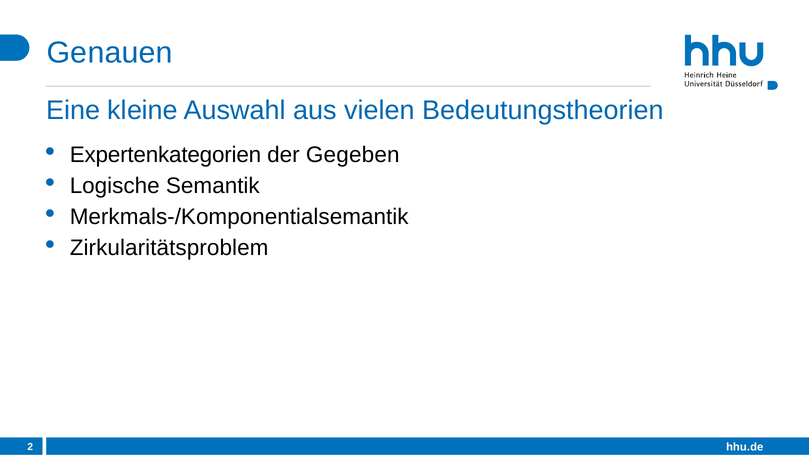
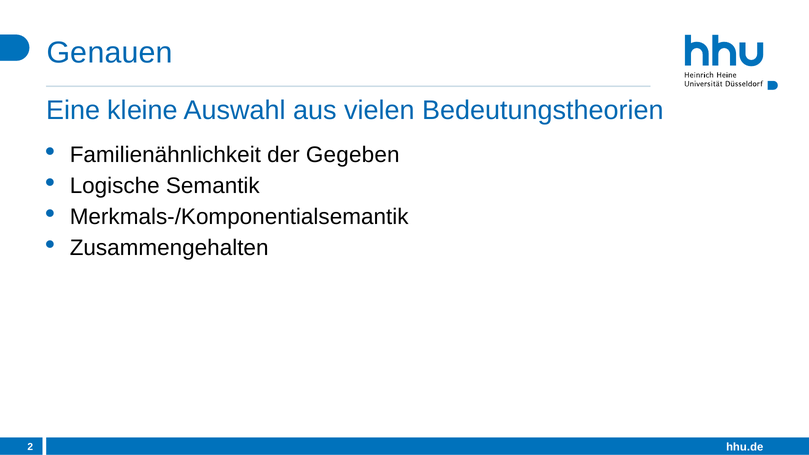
Expertenkategorien: Expertenkategorien -> Familienähnlichkeit (165, 155)
Zirkularitätsproblem: Zirkularitätsproblem -> Zusammengehalten (169, 248)
